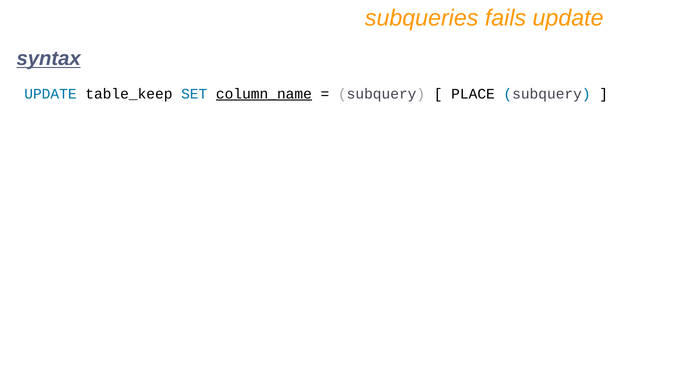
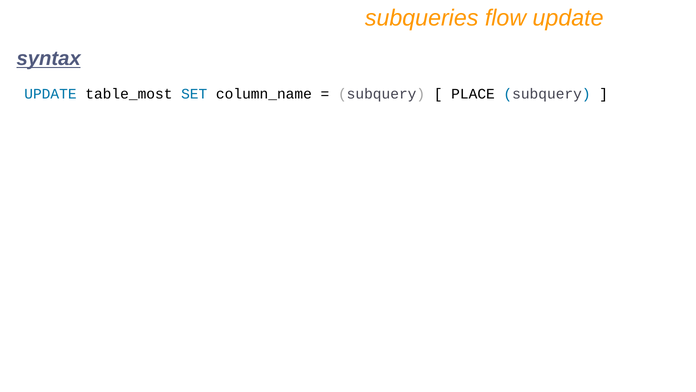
fails: fails -> flow (506, 18)
table_keep: table_keep -> table_most (129, 94)
column_name underline: present -> none (264, 94)
